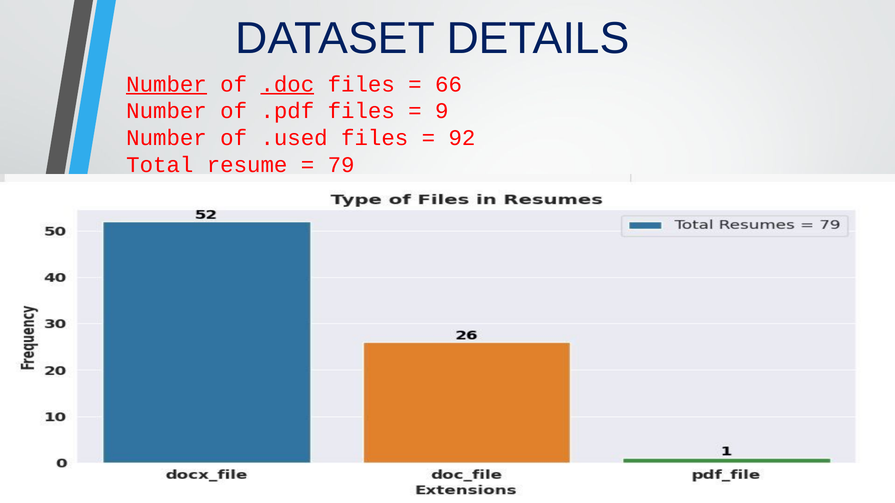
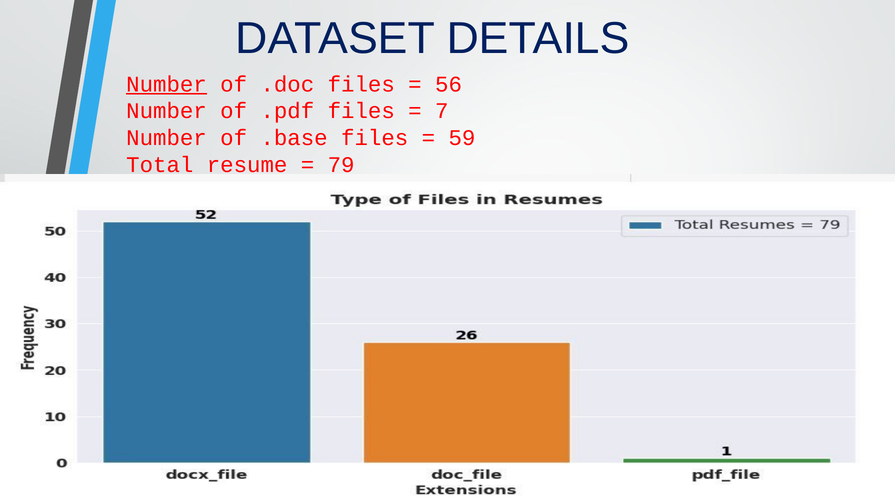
.doc underline: present -> none (287, 84)
66: 66 -> 56 (449, 84)
9: 9 -> 7 (442, 111)
.used: .used -> .base (294, 138)
92: 92 -> 59 (462, 138)
